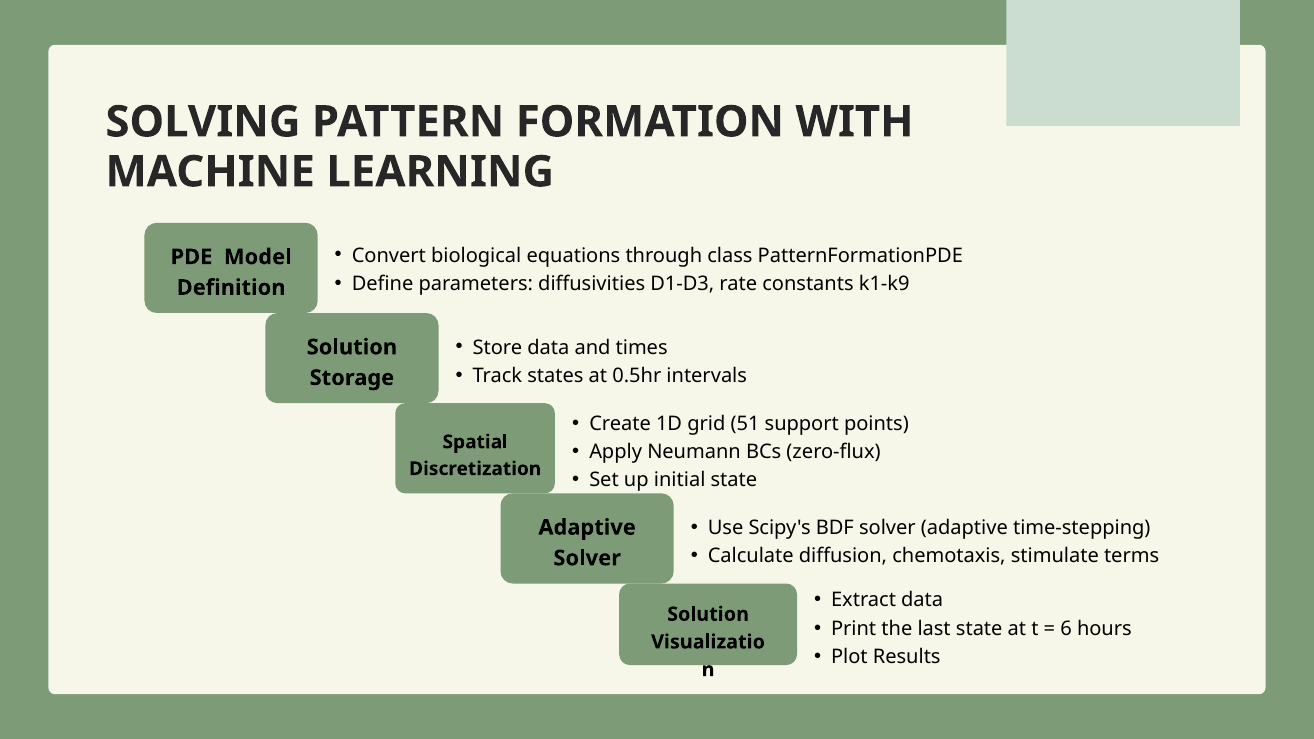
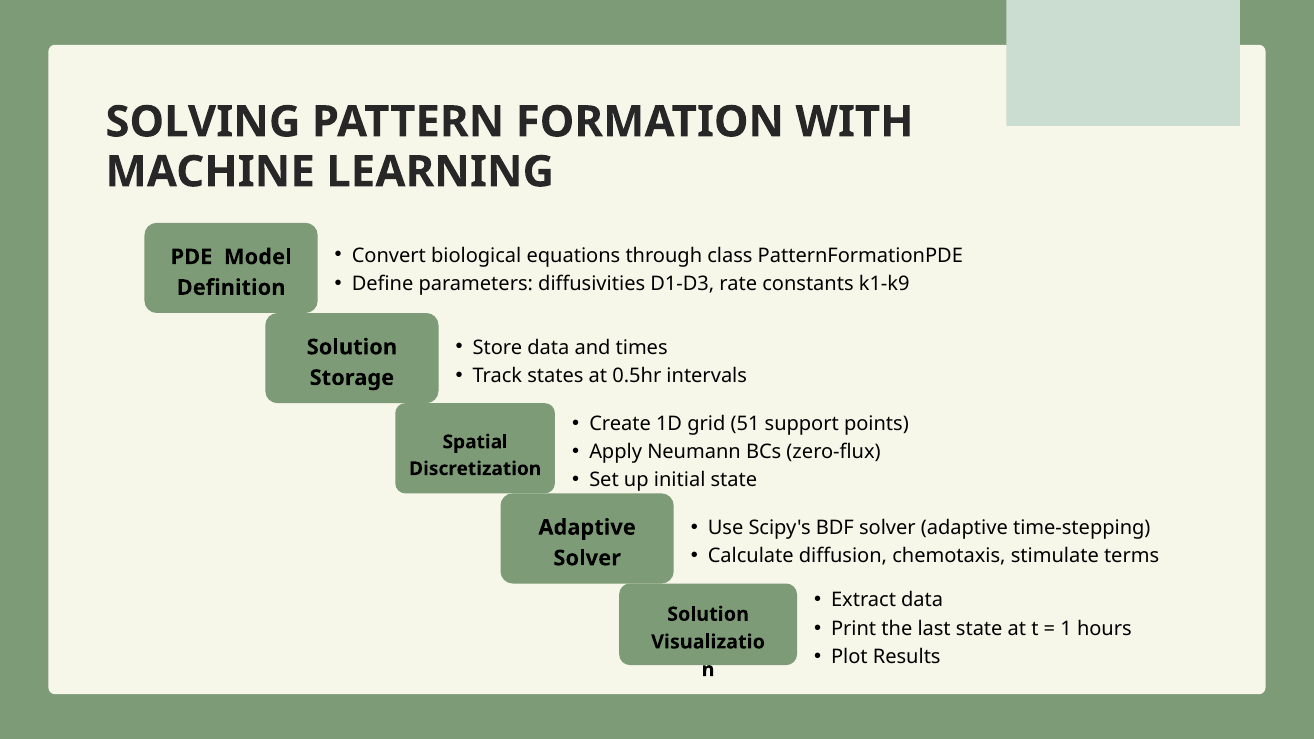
6: 6 -> 1 (1066, 629)
